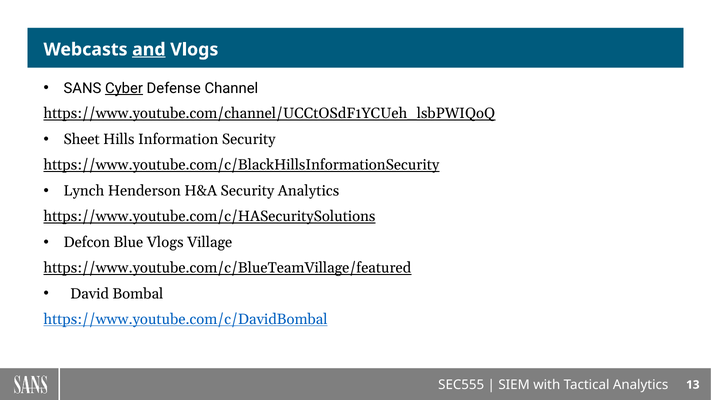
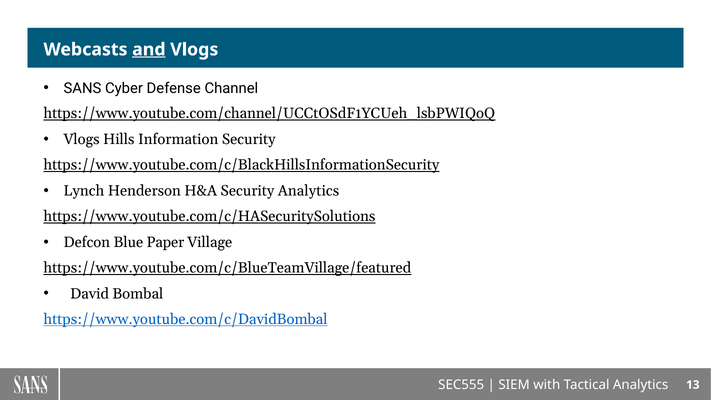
Cyber underline: present -> none (124, 88)
Sheet: Sheet -> Vlogs (82, 140)
Blue Vlogs: Vlogs -> Paper (165, 242)
